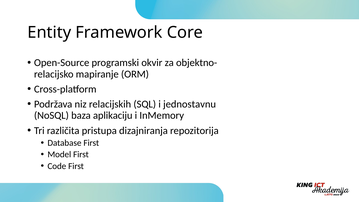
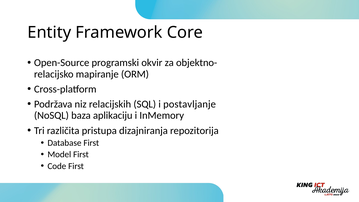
jednostavnu: jednostavnu -> postavljanje (190, 104)
